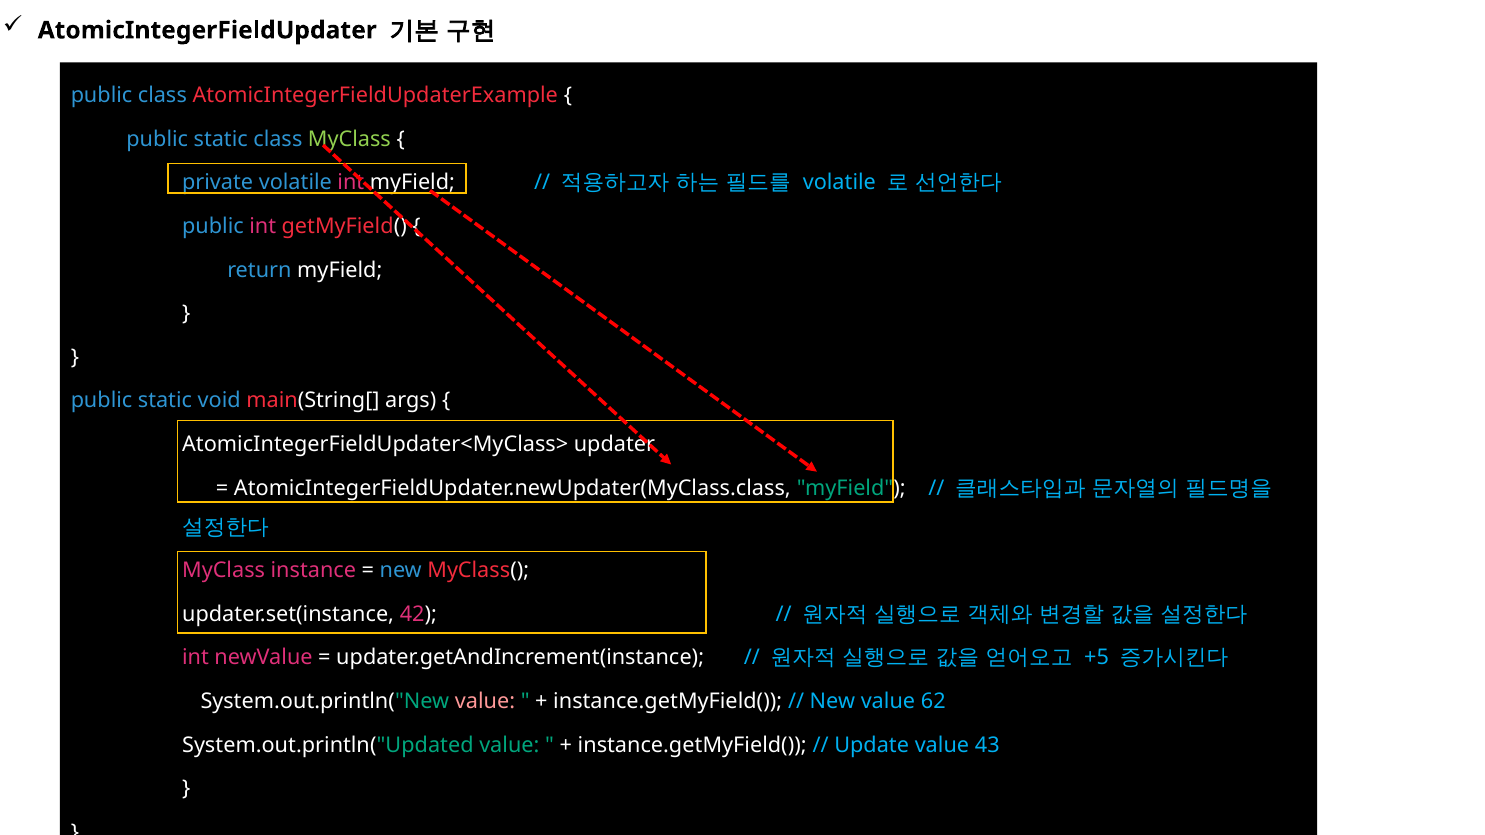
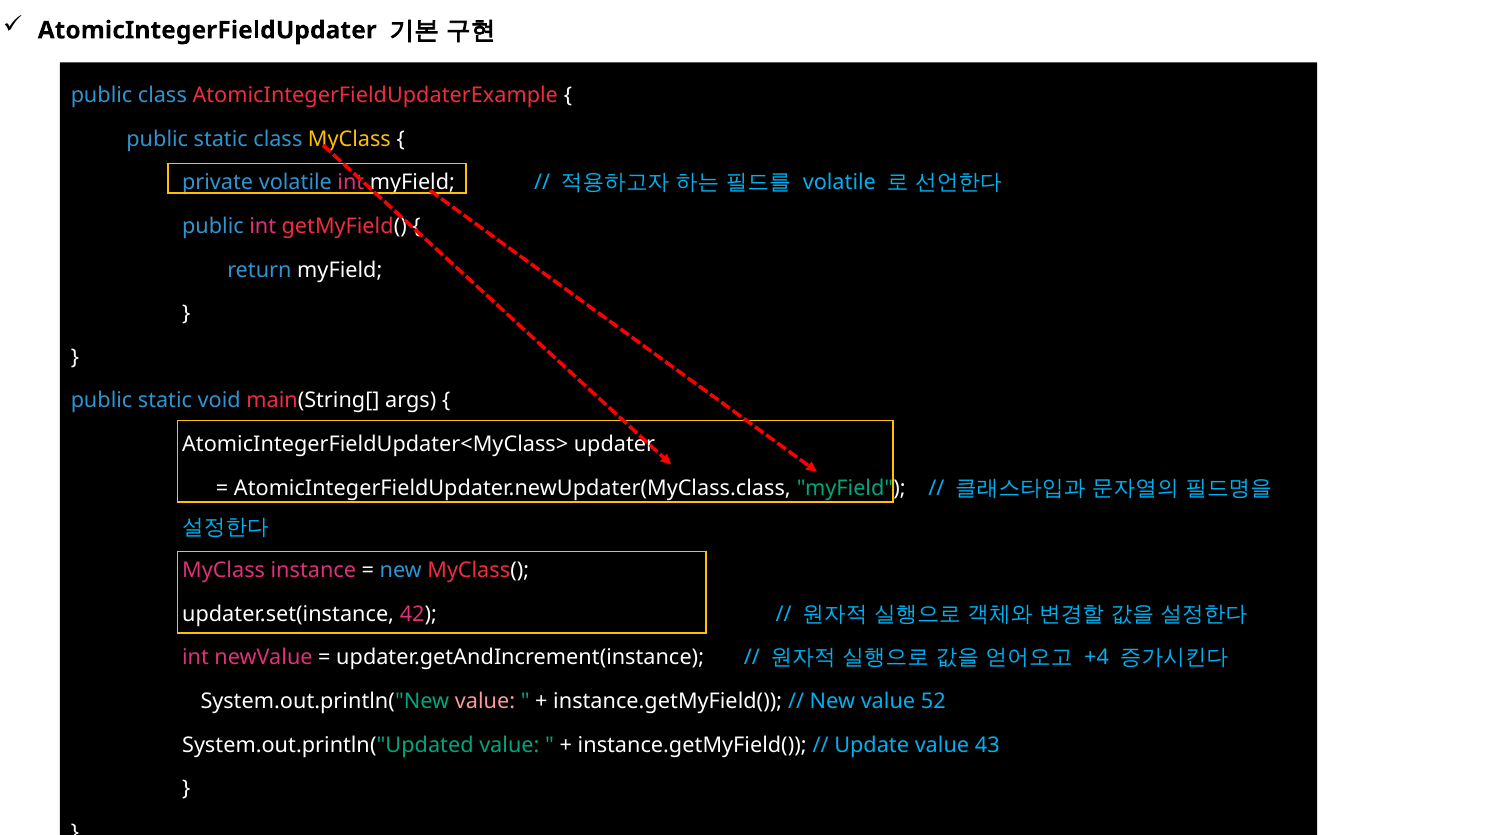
MyClass colour: light green -> yellow (349, 139)
+5: +5 -> +4 (1097, 658)
62: 62 -> 52 (933, 702)
